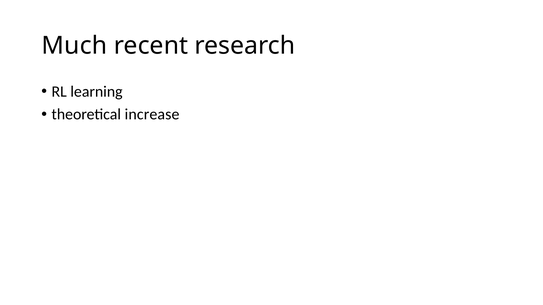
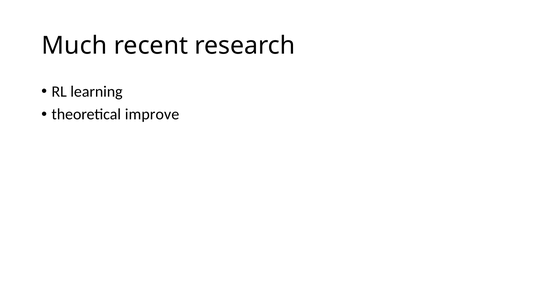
increase: increase -> improve (152, 115)
